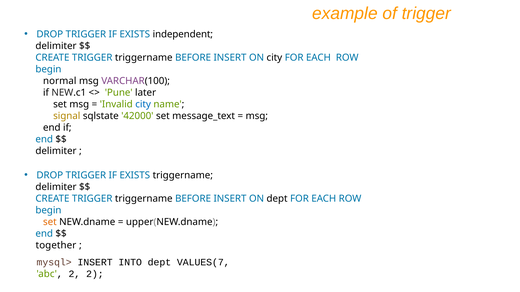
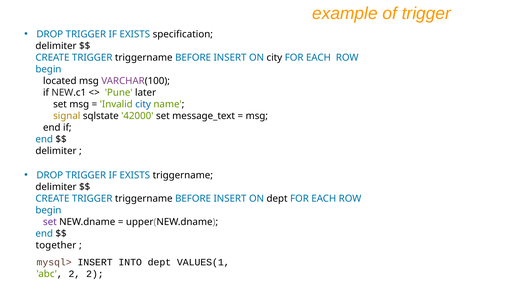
independent: independent -> specification (183, 34)
normal: normal -> located (60, 81)
set colour: orange -> purple (50, 222)
VALUES(7: VALUES(7 -> VALUES(1 (203, 263)
